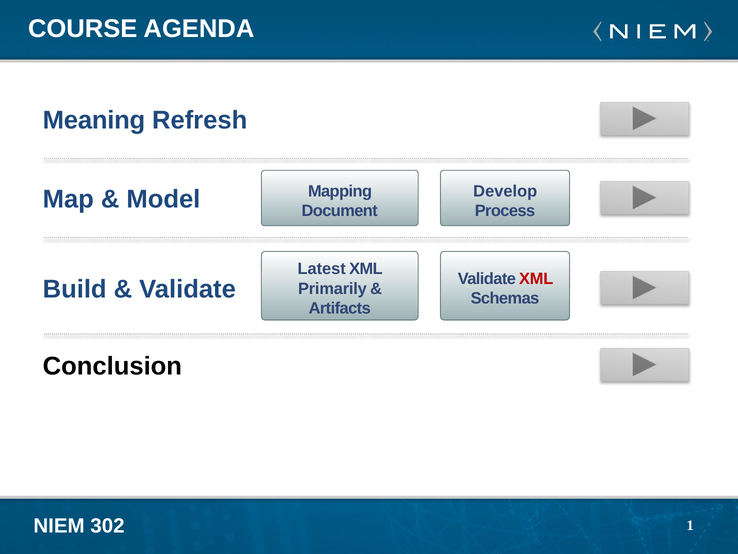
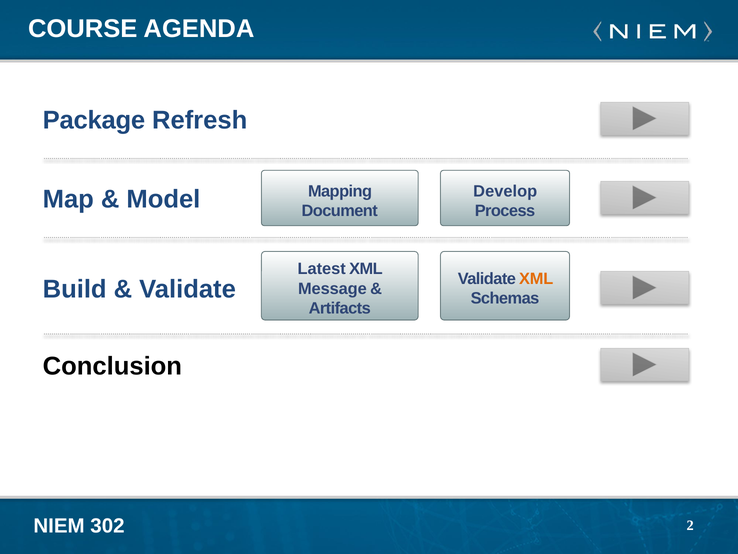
Meaning: Meaning -> Package (94, 120)
XML colour: red -> orange (536, 279)
Primarily: Primarily -> Message (332, 288)
1: 1 -> 2 (690, 525)
